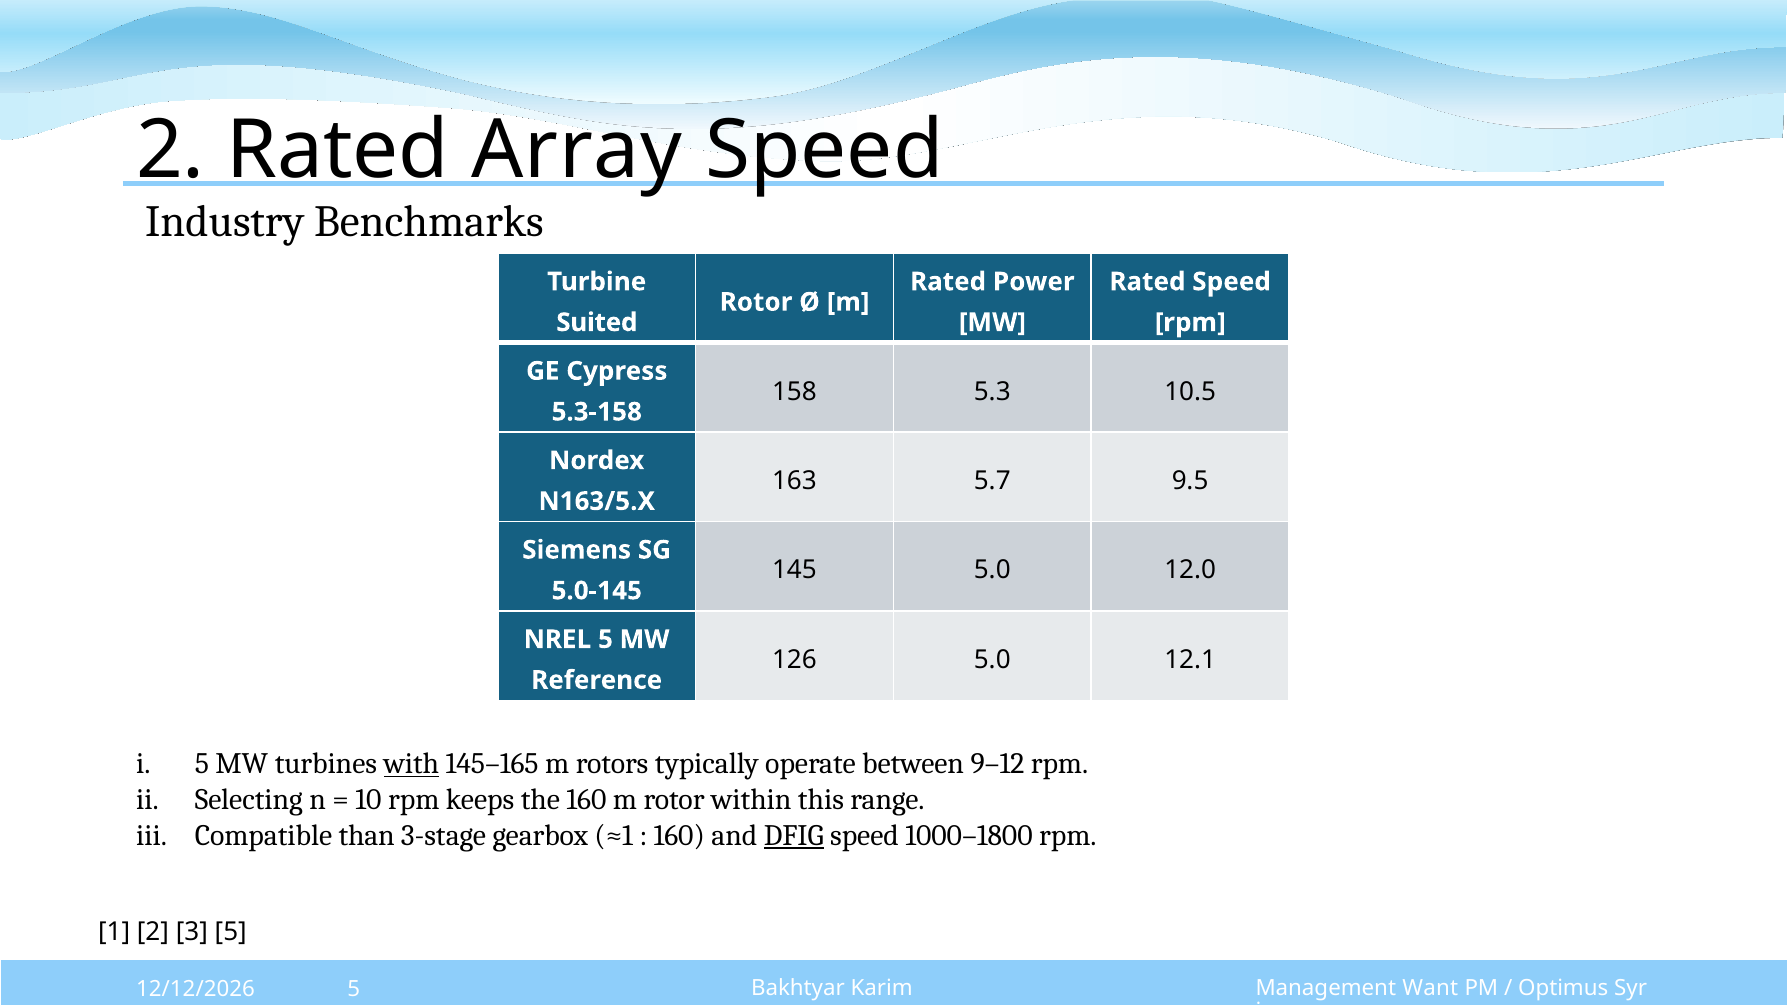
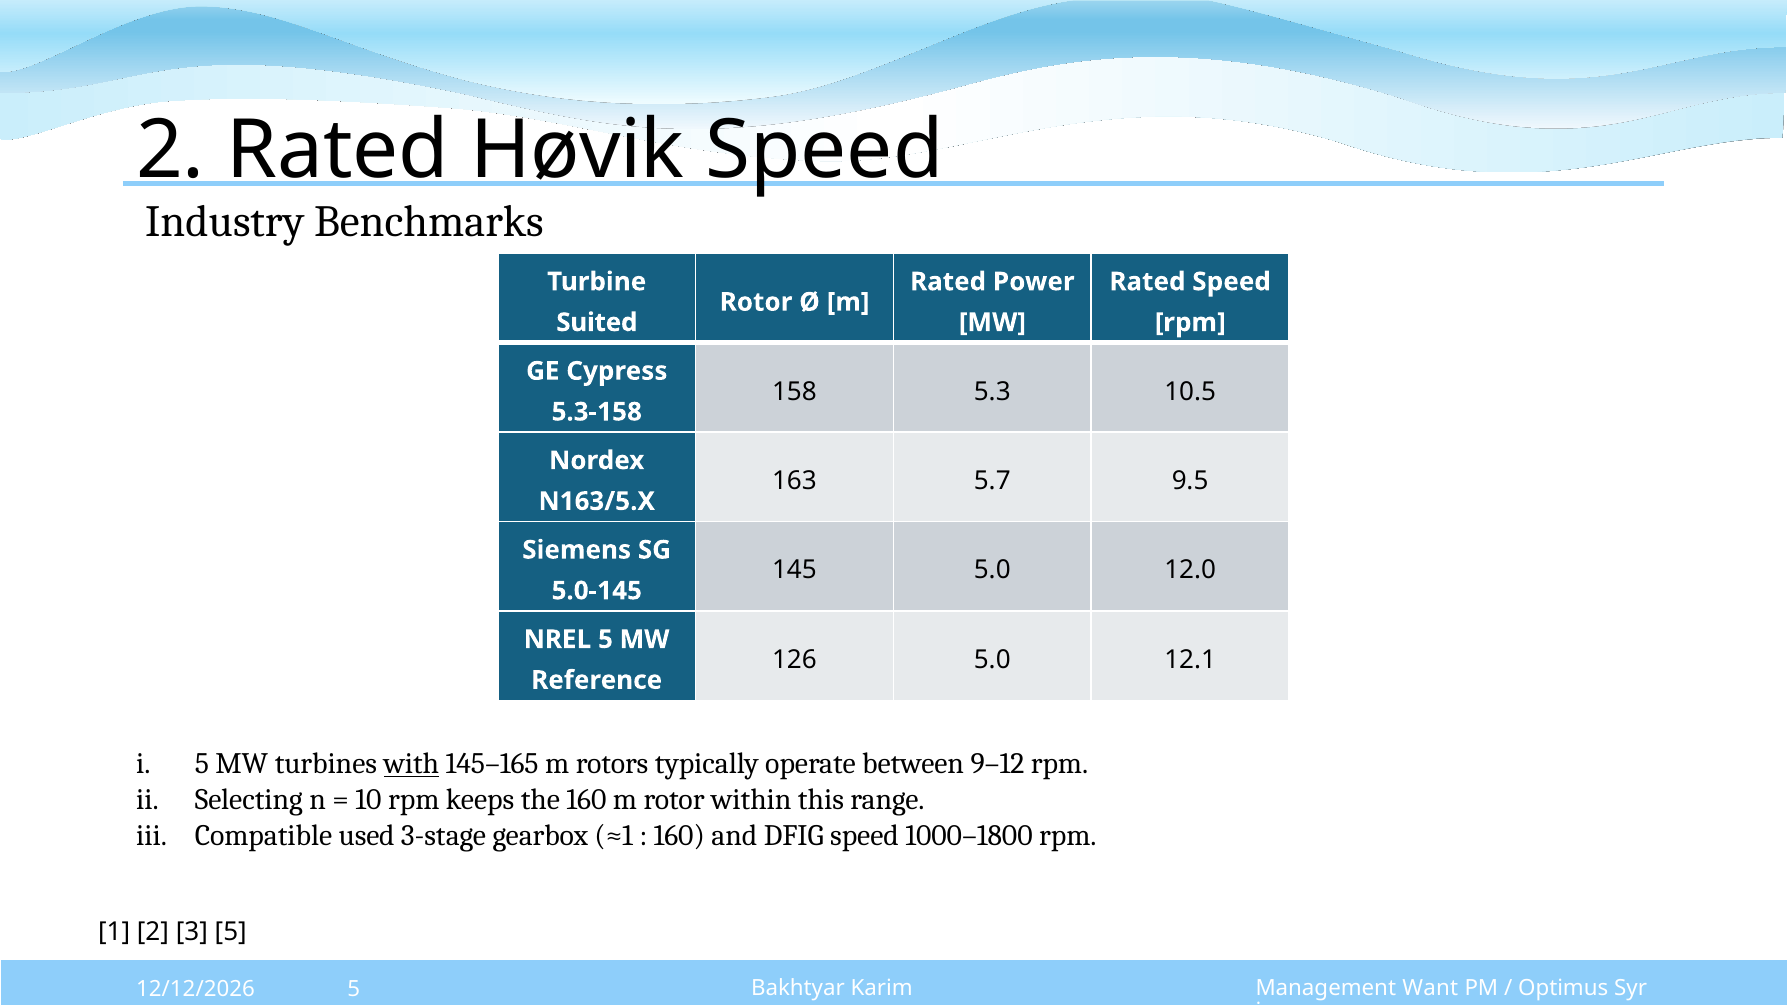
Array: Array -> Høvik (578, 150)
than: than -> used (367, 835)
DFIG underline: present -> none (794, 835)
